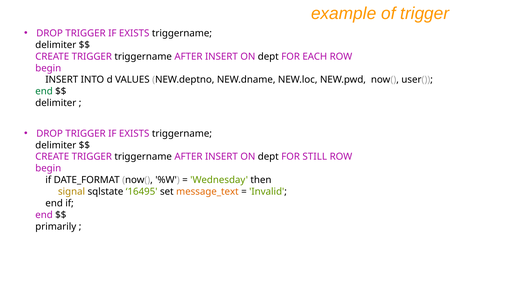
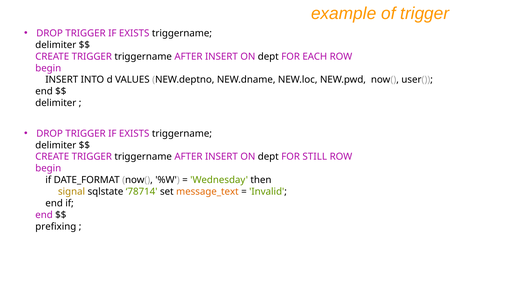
end colour: green -> black (44, 92)
16495: 16495 -> 78714 (142, 192)
primarily: primarily -> prefixing (56, 227)
